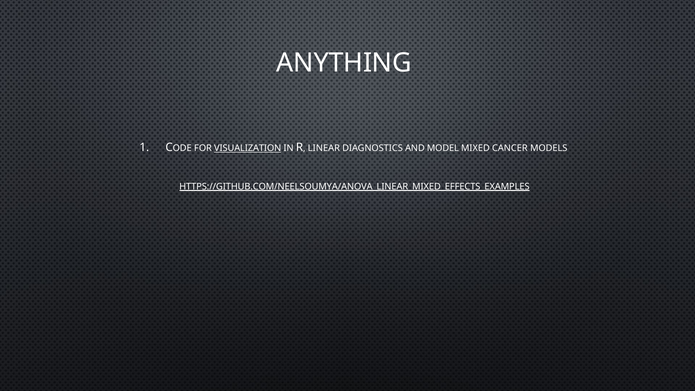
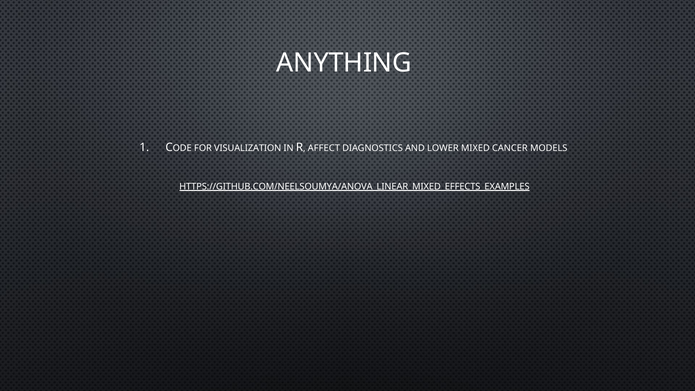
VISUALIZATION underline: present -> none (248, 148)
LINEAR: LINEAR -> AFFECT (324, 148)
MODEL: MODEL -> LOWER (443, 148)
